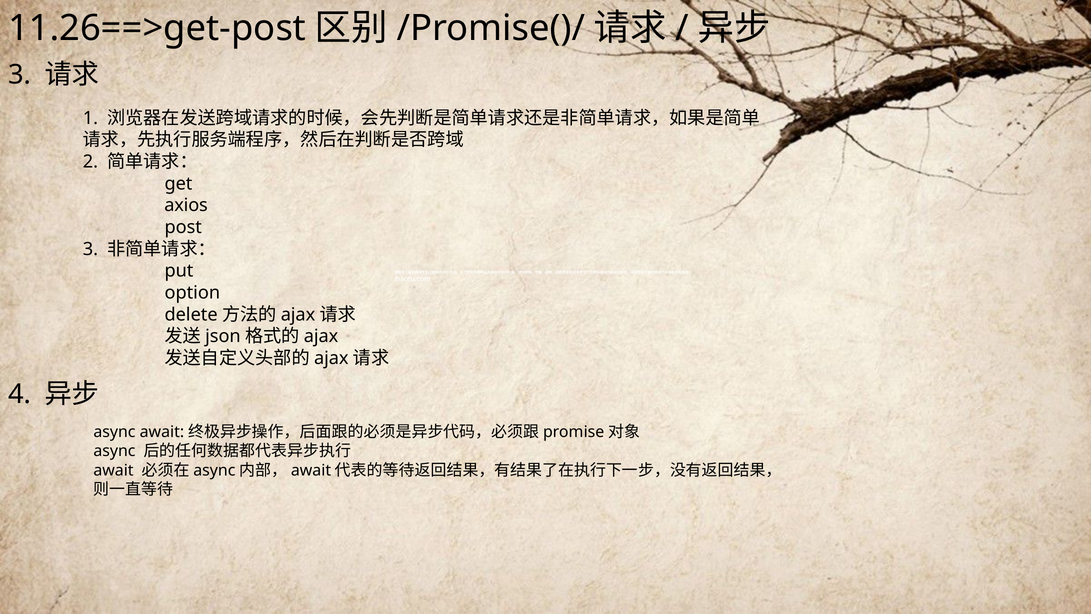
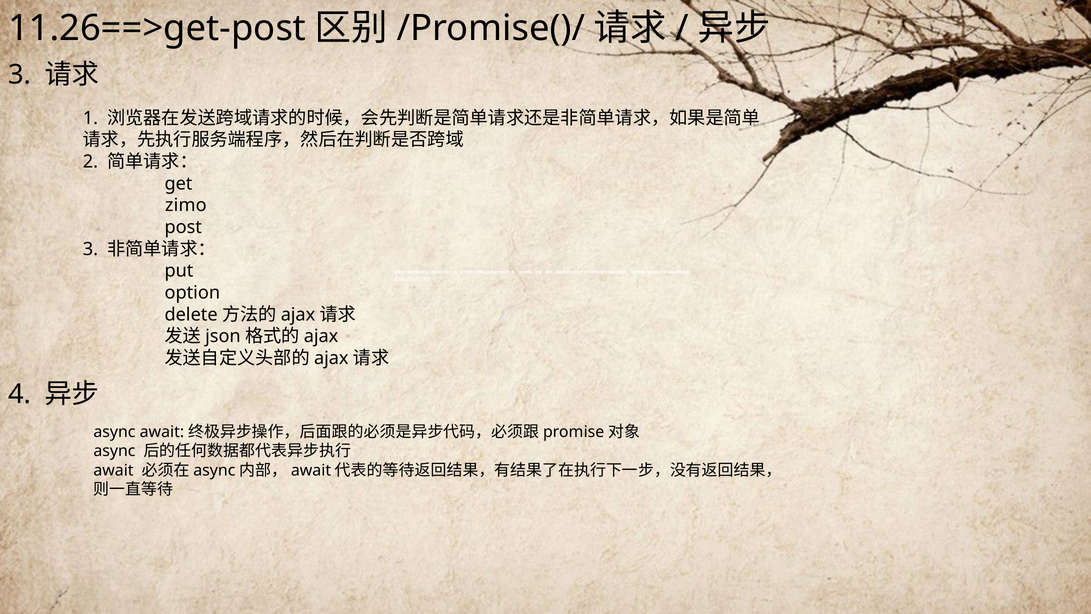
axios: axios -> zimo (186, 205)
